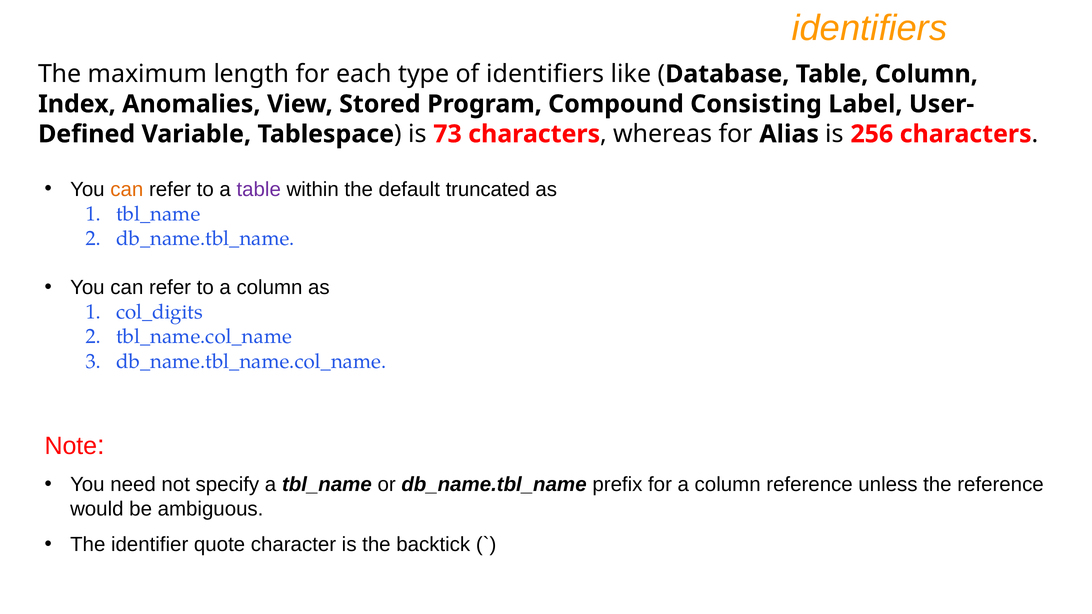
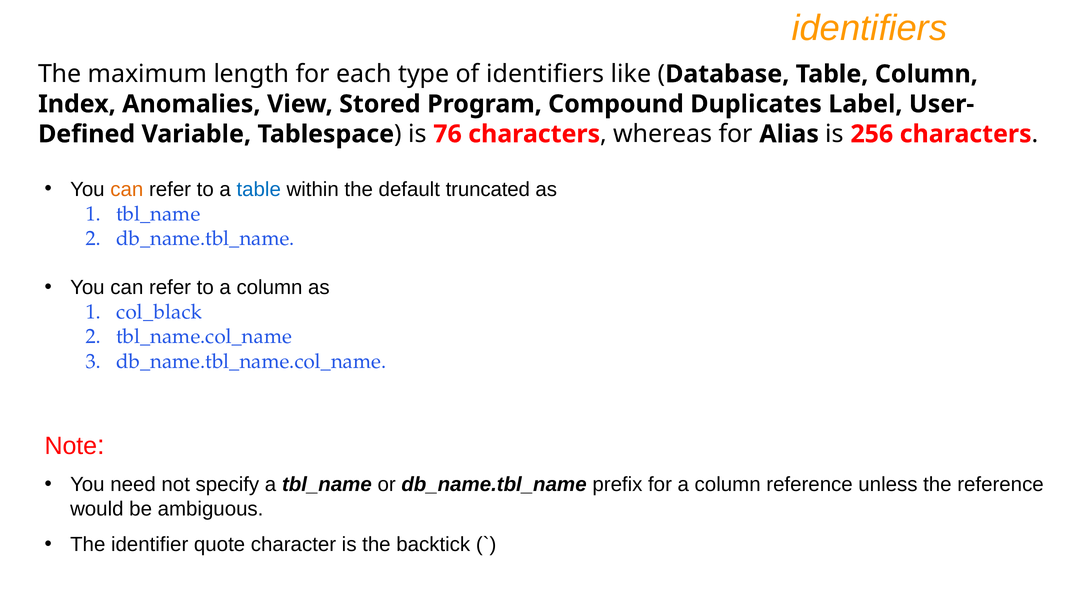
Consisting: Consisting -> Duplicates (756, 104)
73: 73 -> 76 (448, 134)
table colour: purple -> blue (259, 189)
col_digits: col_digits -> col_black (159, 312)
